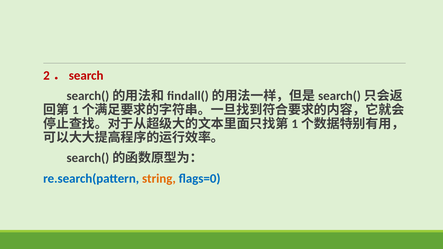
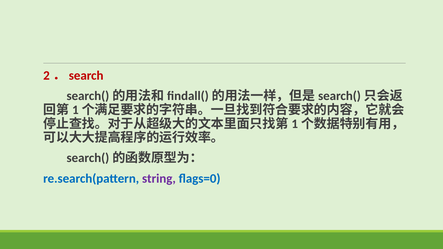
string colour: orange -> purple (159, 179)
